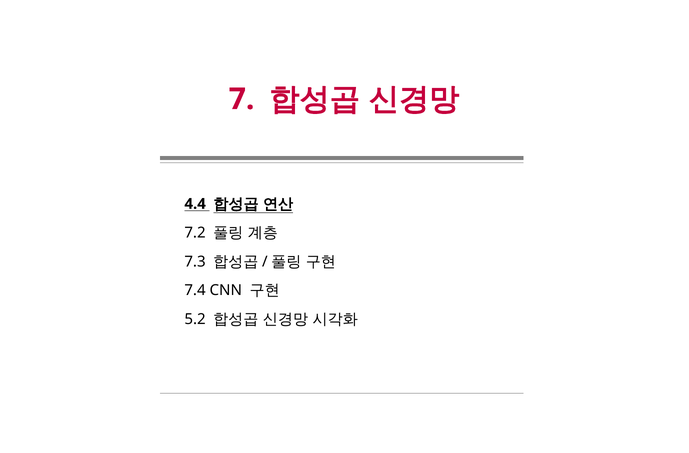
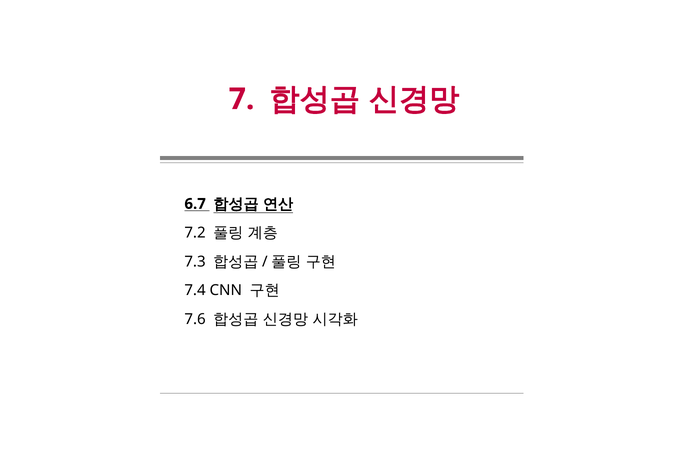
4.4: 4.4 -> 6.7 (195, 204)
5.2: 5.2 -> 7.6 (195, 319)
